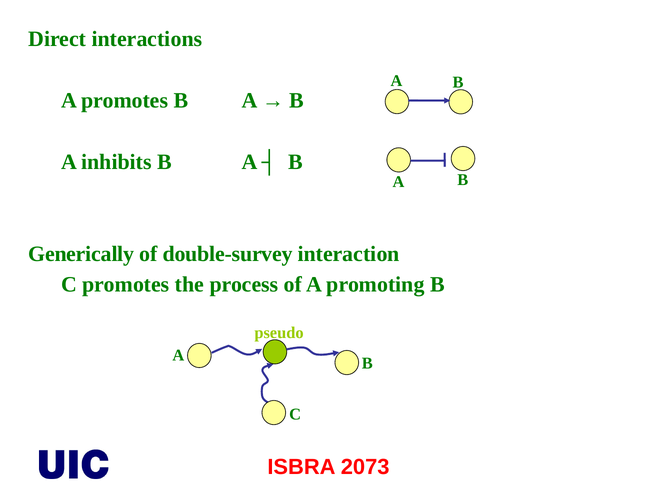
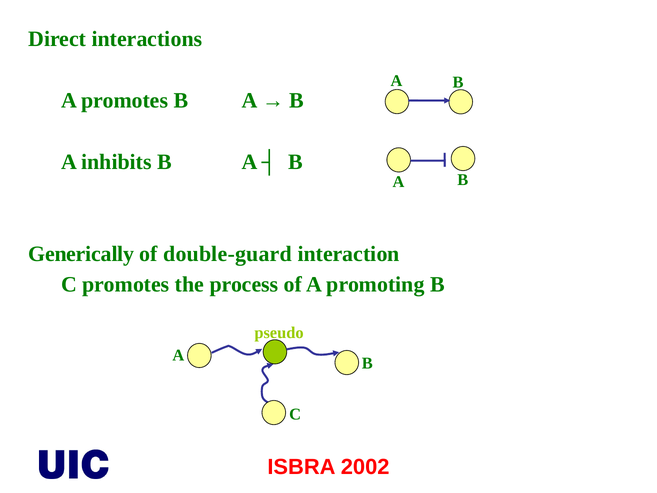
double-survey: double-survey -> double-guard (227, 254)
2073: 2073 -> 2002 (365, 467)
